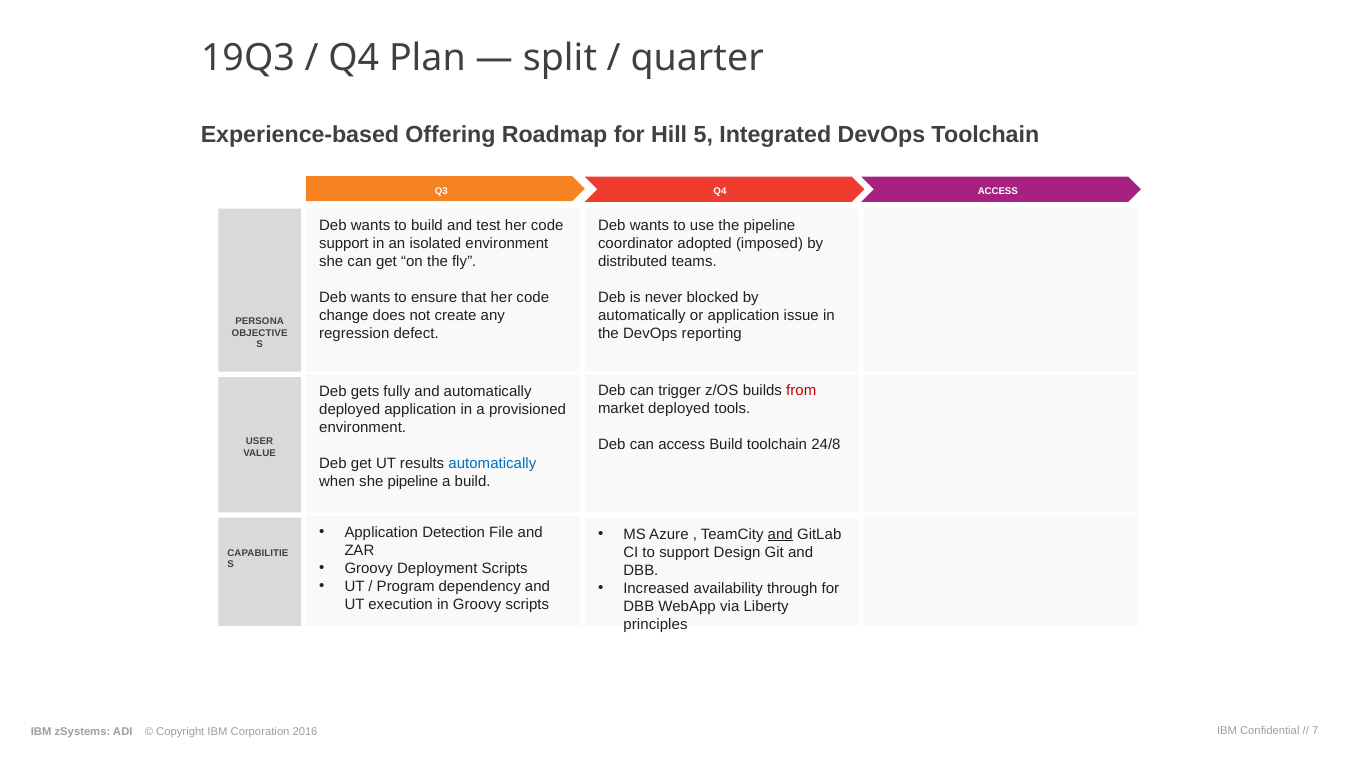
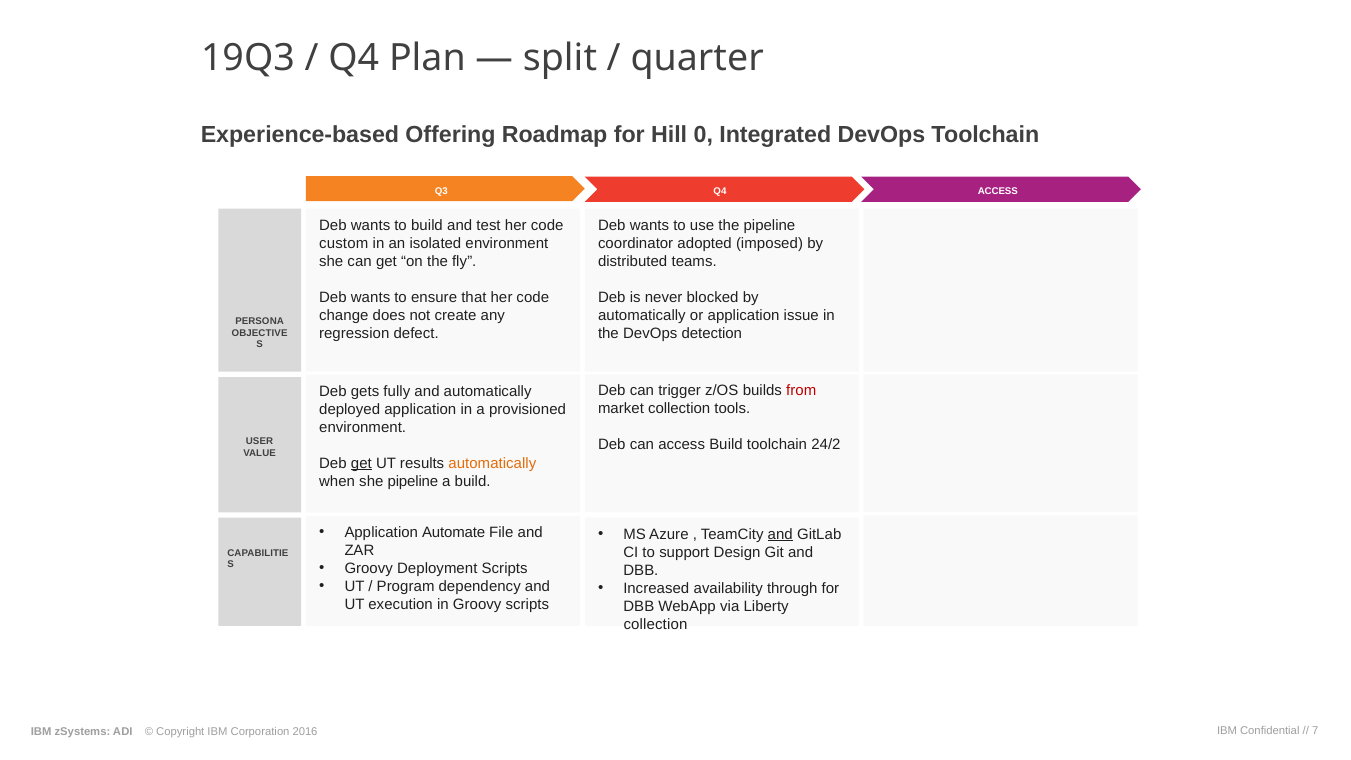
5: 5 -> 0 (703, 135)
support: support -> custom (344, 243)
reporting: reporting -> detection (712, 333)
market deployed: deployed -> collection (679, 409)
24/8: 24/8 -> 24/2 (826, 445)
get underline: none -> present (361, 463)
automatically colour: blue -> orange (492, 463)
Detection: Detection -> Automate (454, 533)
principles: principles -> collection (655, 624)
